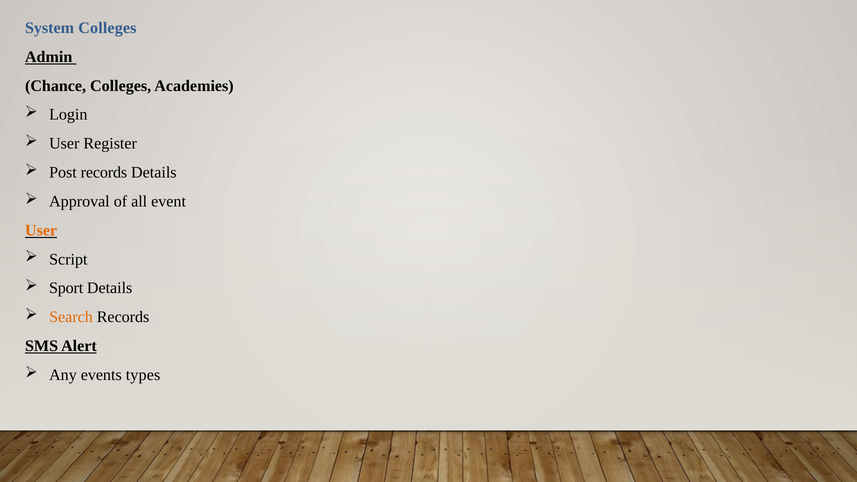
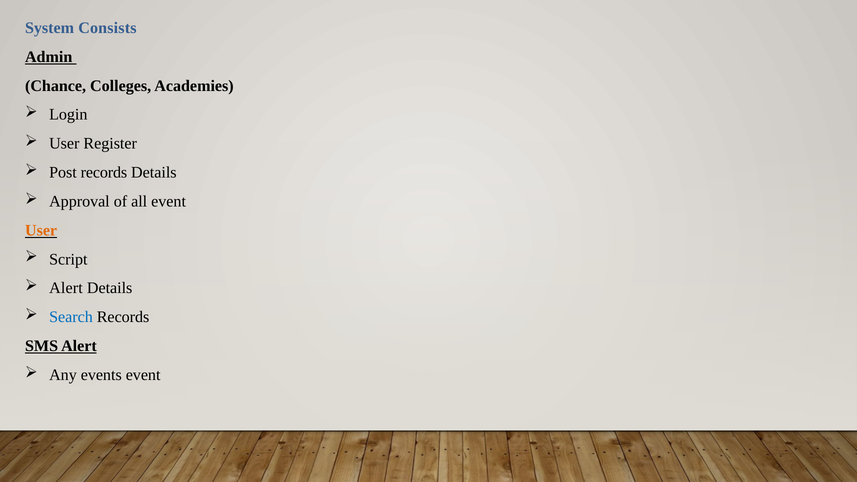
System Colleges: Colleges -> Consists (107, 28)
Sport: Sport -> Alert (66, 288)
Search colour: orange -> blue (71, 317)
events types: types -> event (143, 375)
